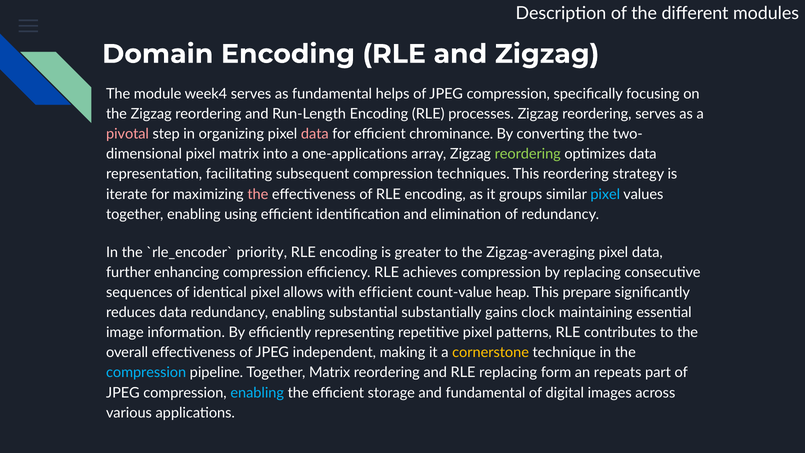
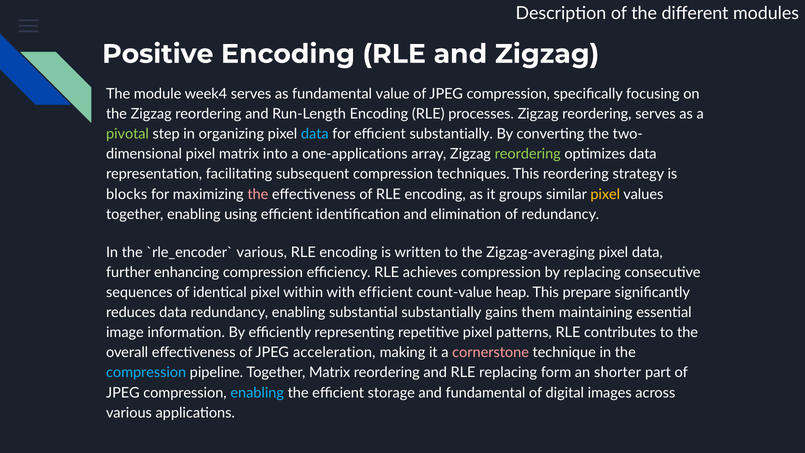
Domain: Domain -> Positive (158, 54)
helps: helps -> value (393, 94)
pivotal colour: pink -> light green (127, 134)
data colour: pink -> light blue (315, 134)
efficient chrominance: chrominance -> substantially (451, 134)
iterate: iterate -> blocks (127, 194)
pixel colour: light blue -> yellow (605, 194)
priority: priority -> various (262, 252)
greater: greater -> written (418, 252)
allows: allows -> within (303, 292)
clock: clock -> them (538, 312)
independent: independent -> acceleration (334, 352)
cornerstone colour: yellow -> pink (491, 352)
repeats: repeats -> shorter (618, 373)
